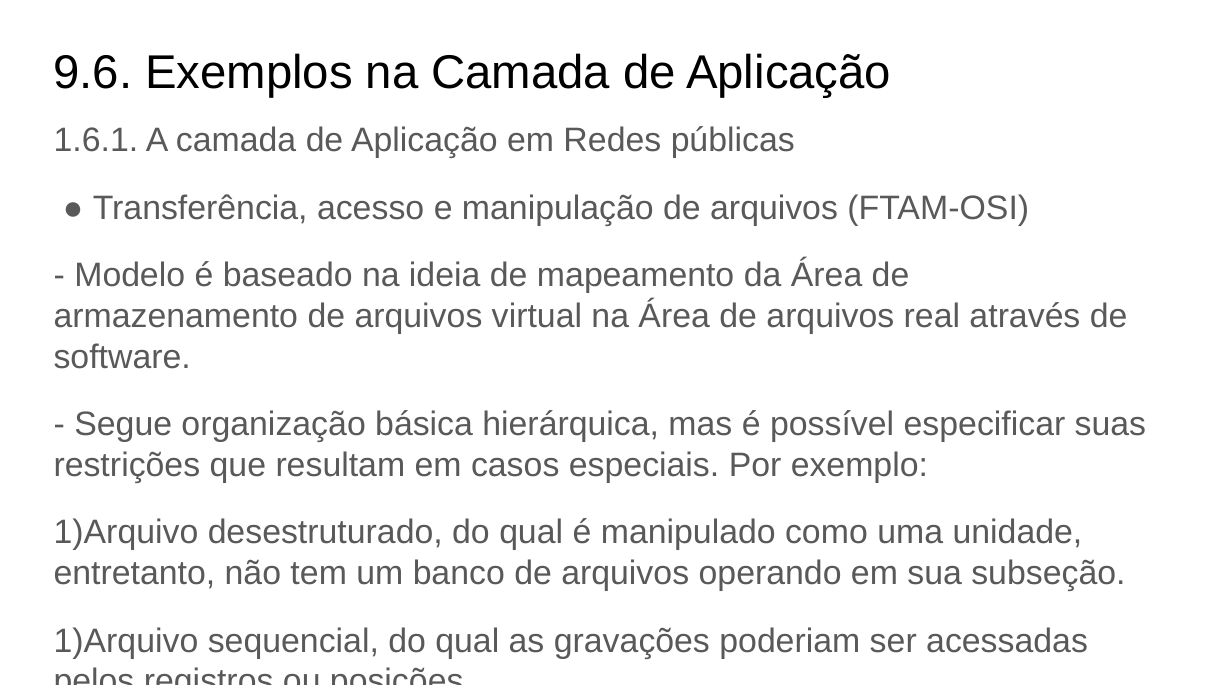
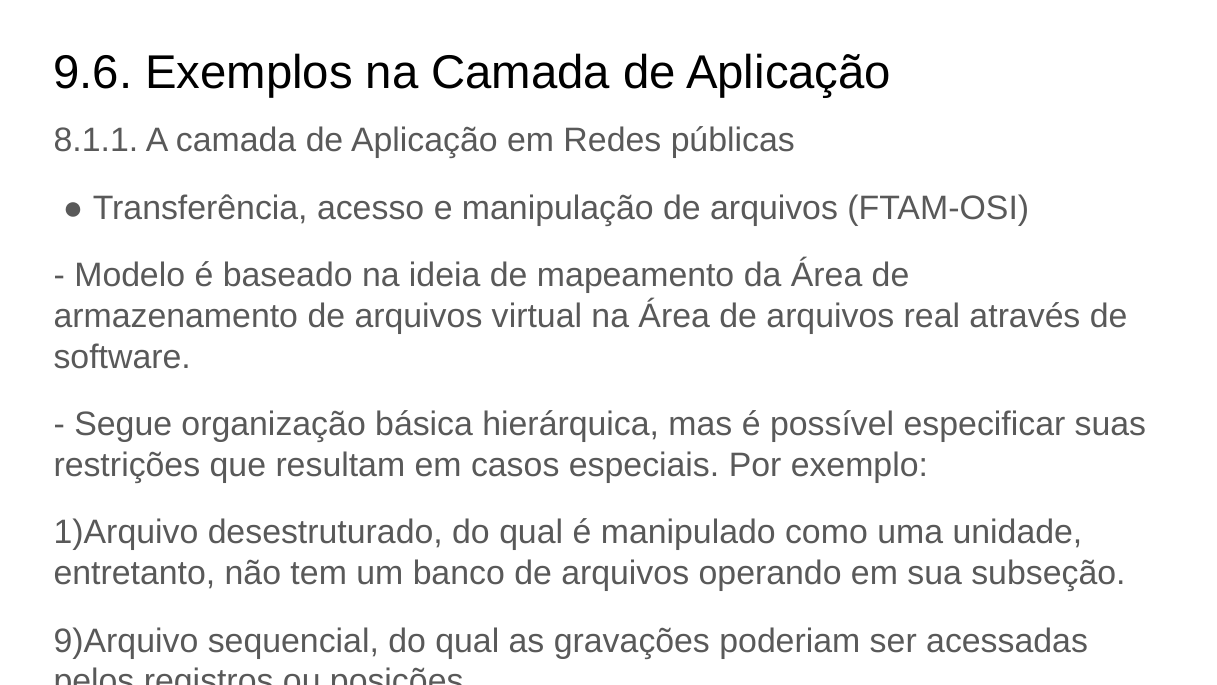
1.6.1: 1.6.1 -> 8.1.1 (96, 140)
1)Arquivo: 1)Arquivo -> 9)Arquivo (126, 641)
